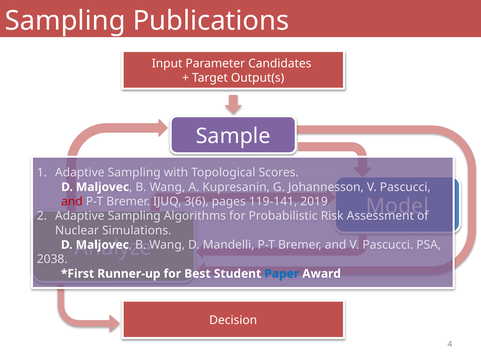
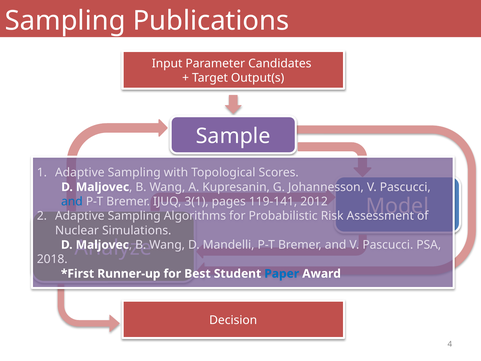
and colour: red -> blue (72, 201)
3(6: 3(6 -> 3(1 (197, 201)
2019: 2019 -> 2012 (314, 201)
2038: 2038 -> 2018 (52, 259)
